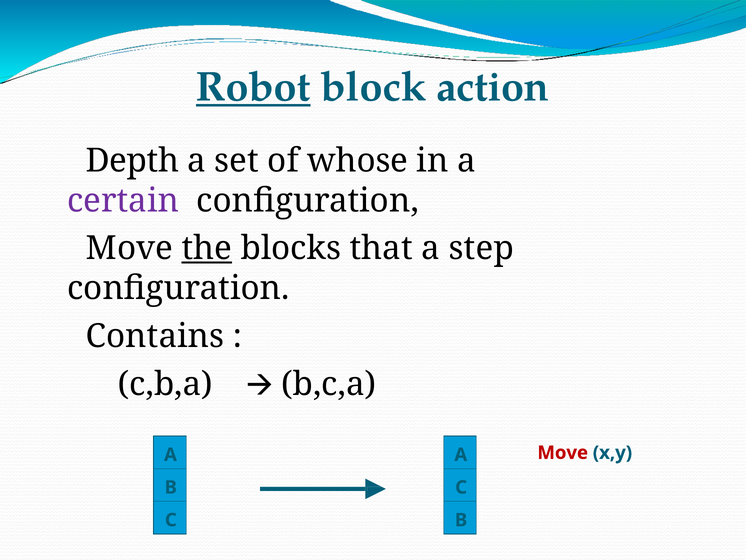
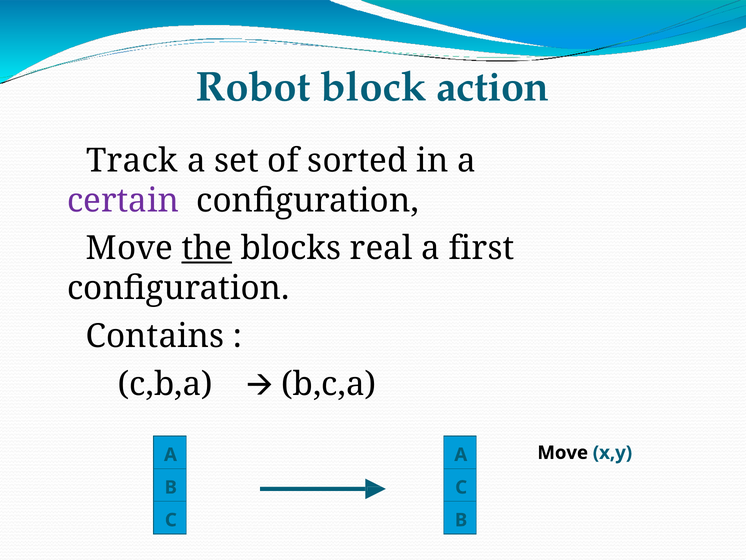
Robot underline: present -> none (253, 87)
Depth: Depth -> Track (132, 161)
whose: whose -> sorted (358, 161)
that: that -> real (381, 248)
step: step -> first (481, 248)
Move colour: red -> black (563, 452)
